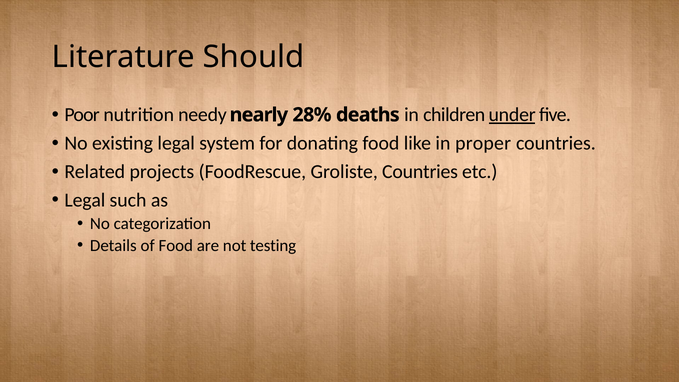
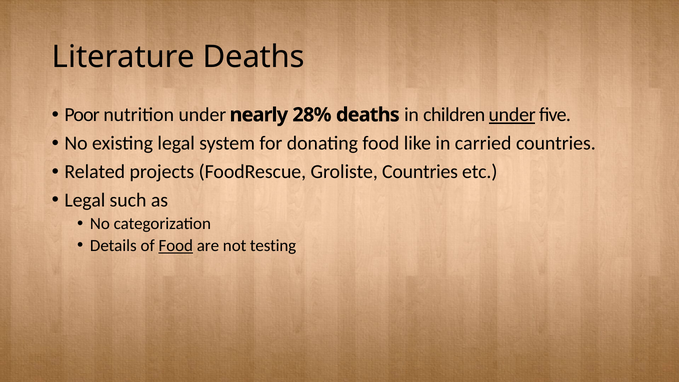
Literature Should: Should -> Deaths (254, 57)
nutrition needy: needy -> under (202, 115)
proper: proper -> carried (483, 143)
Food underline: none -> present (176, 245)
